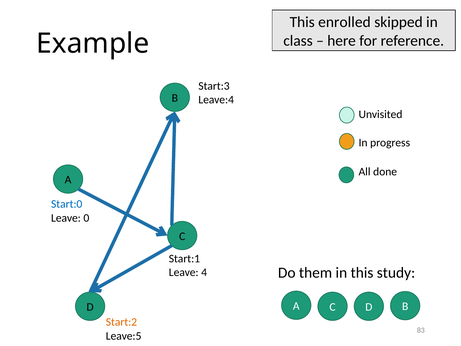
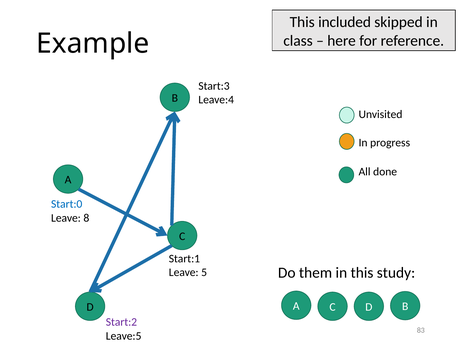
enrolled: enrolled -> included (345, 22)
0: 0 -> 8 (86, 218)
4: 4 -> 5 (204, 272)
Start:2 colour: orange -> purple (121, 322)
